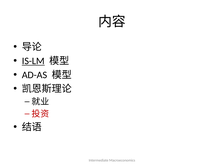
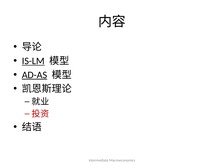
AD-AS underline: none -> present (34, 75)
